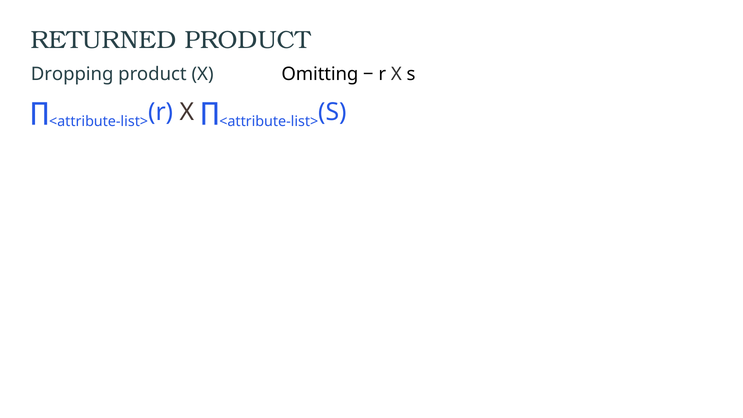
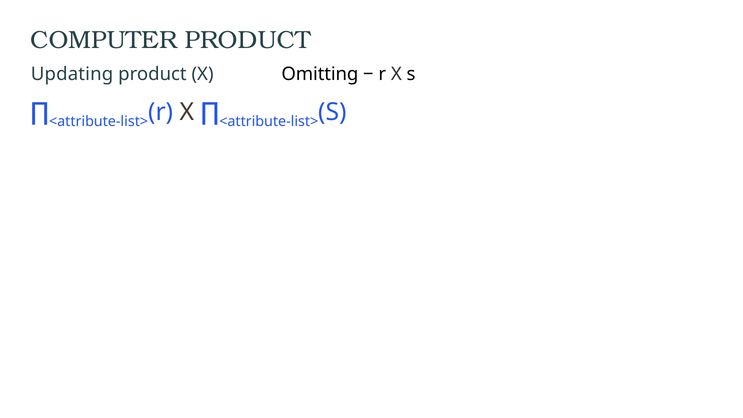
RETURNED: RETURNED -> COMPUTER (104, 40)
Dropping: Dropping -> Updating (72, 74)
